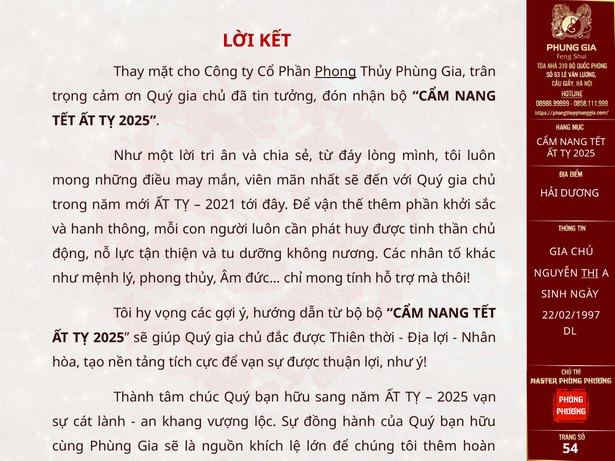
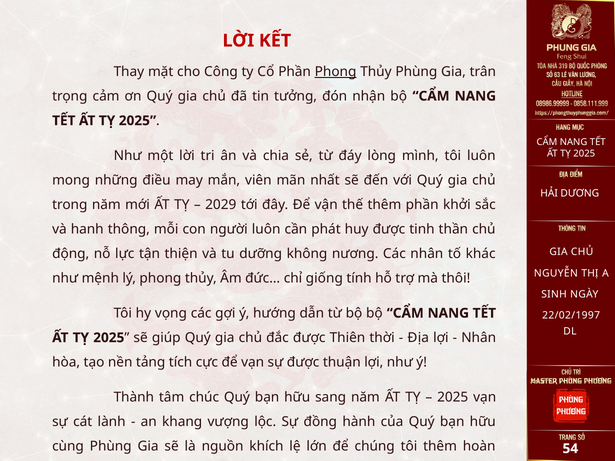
2021: 2021 -> 2029 (221, 205)
THỊ underline: present -> none (590, 273)
chỉ mong: mong -> giống (324, 278)
